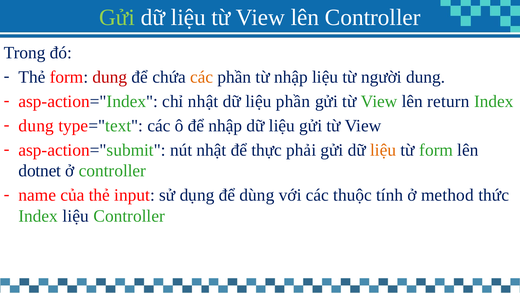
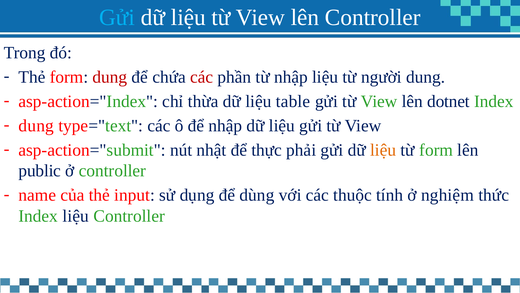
Gửi colour: light green -> light blue (117, 18)
các colour: orange -> red (202, 77)
chỉ nhật: nhật -> thừa (203, 101)
liệu phần: phần -> table (293, 101)
return: return -> dotnet (449, 101)
dotnet: dotnet -> public (40, 171)
method: method -> nghiệm (447, 195)
